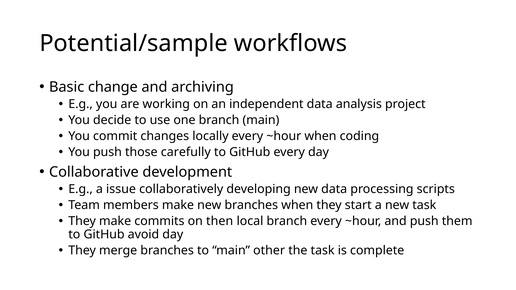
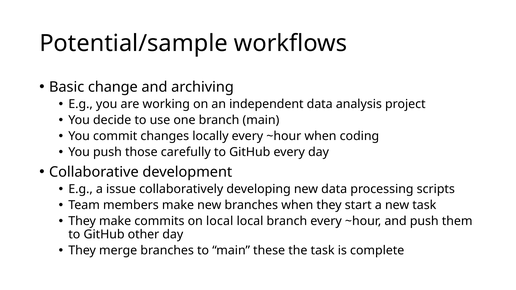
on then: then -> local (220, 221)
avoid: avoid -> other (143, 235)
other: other -> these (269, 251)
